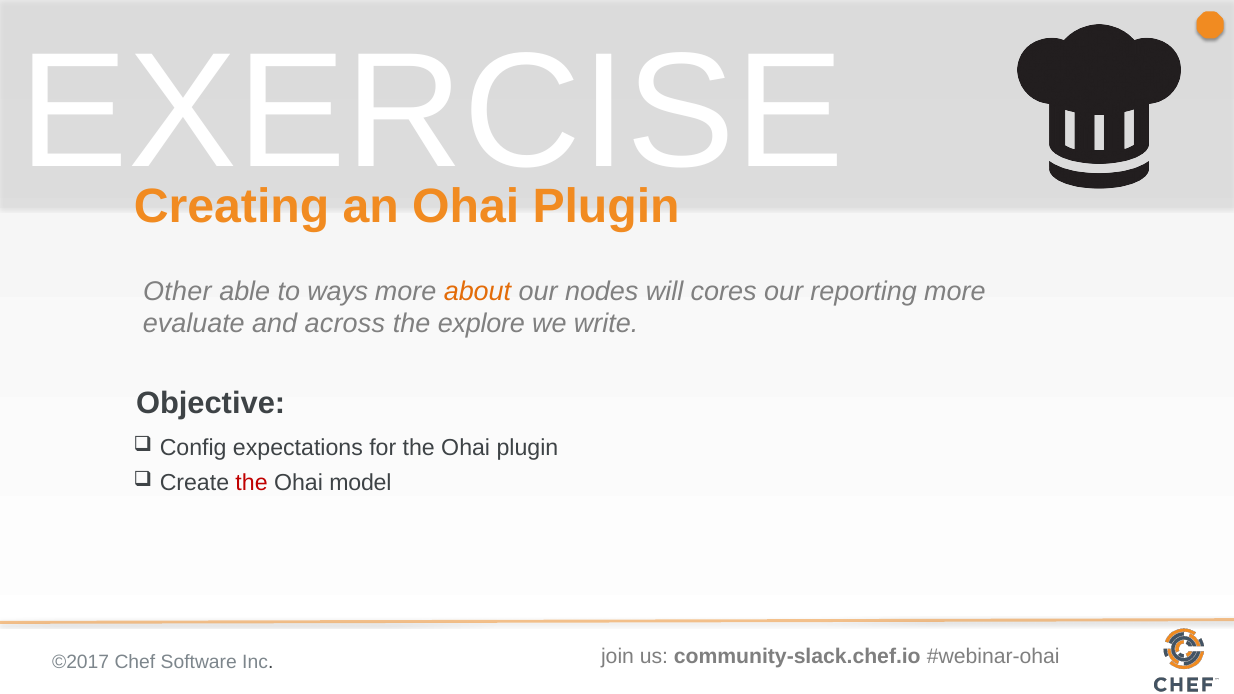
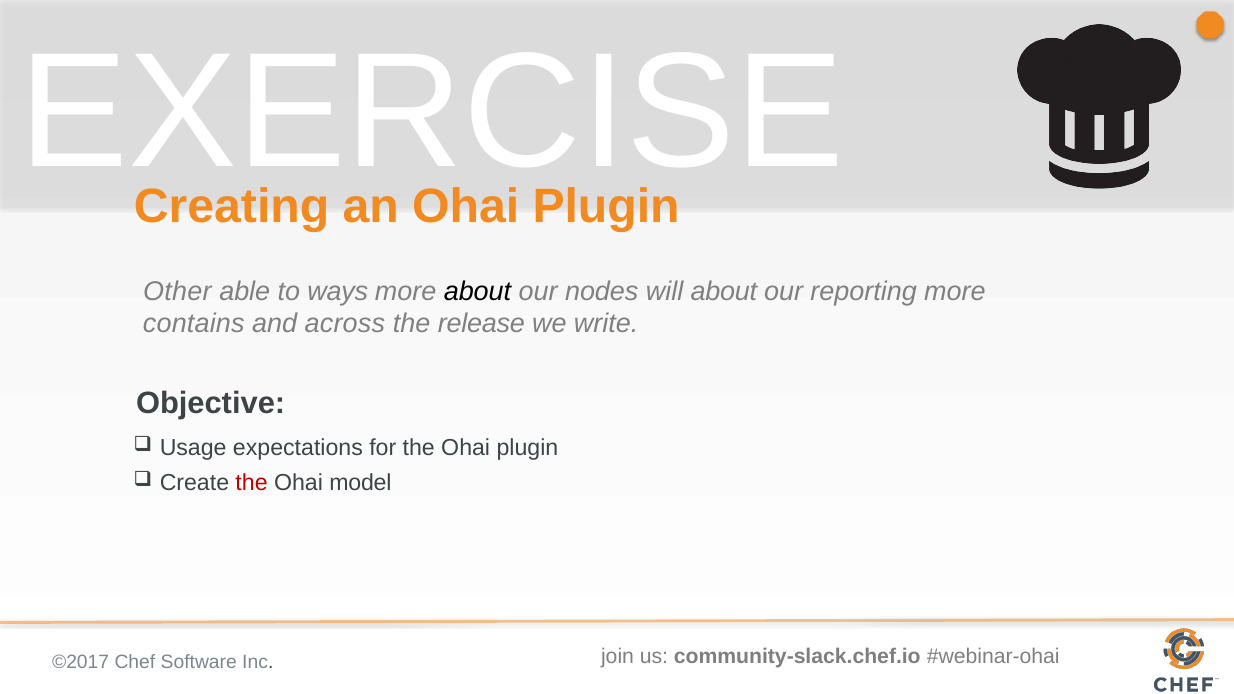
about colour: orange -> black (477, 291)
will cores: cores -> about (724, 291)
evaluate: evaluate -> contains (194, 324)
explore: explore -> release (481, 324)
Config: Config -> Usage (193, 448)
